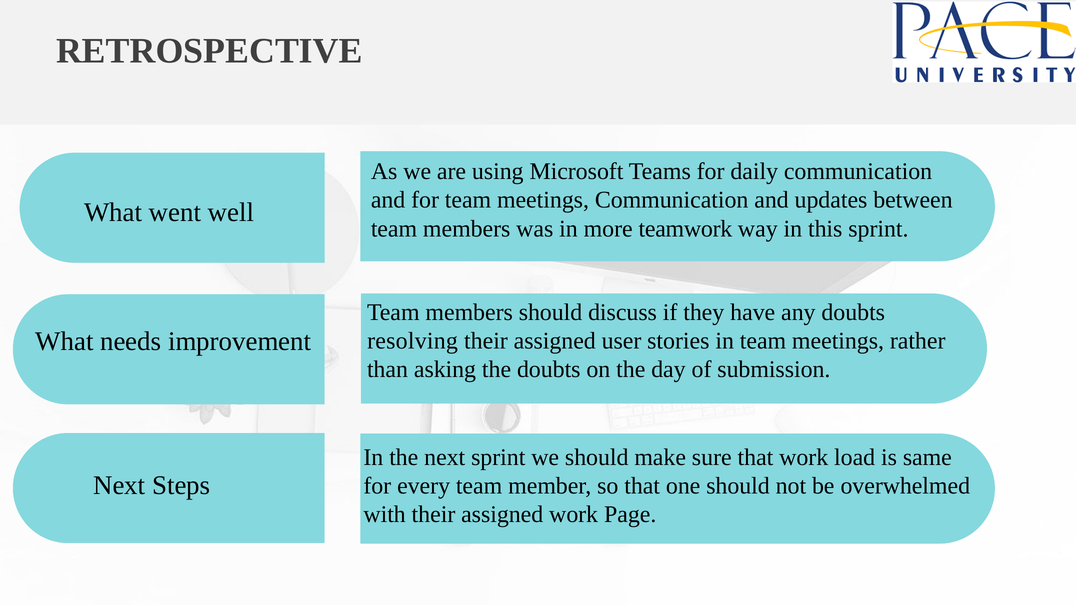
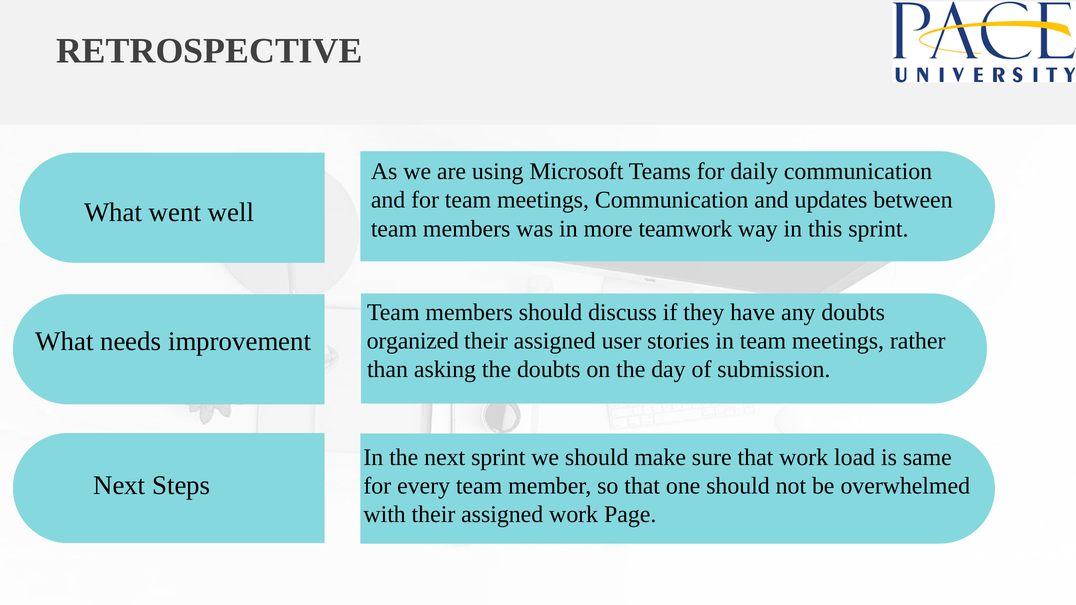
resolving: resolving -> organized (413, 341)
